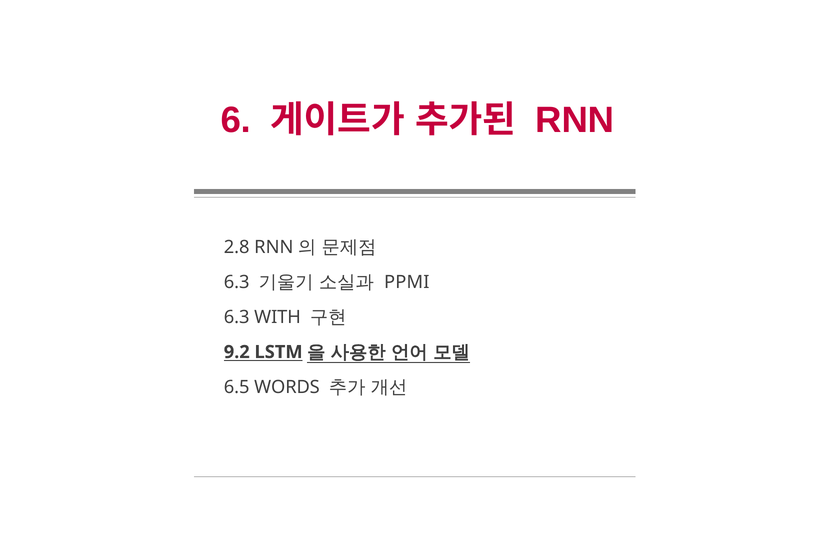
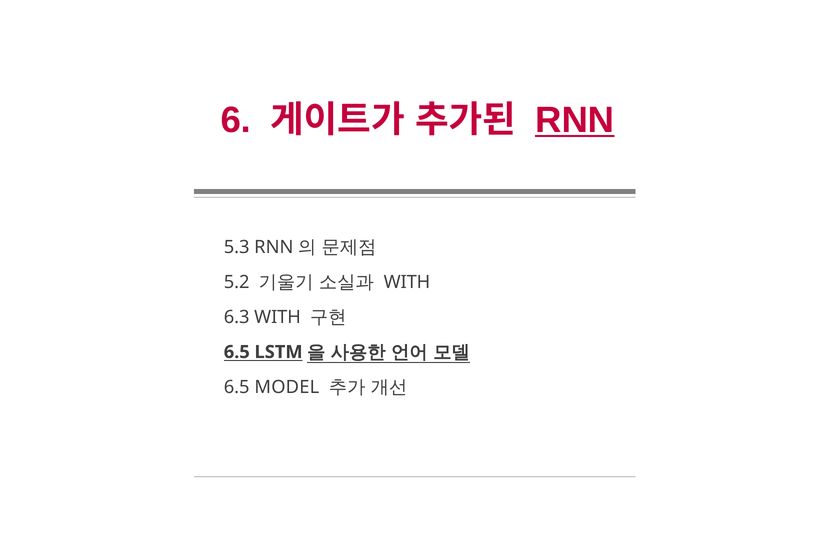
RNN underline: none -> present (575, 120)
2.8: 2.8 -> 5.3 (237, 247)
6.3: 6.3 -> 5.2 (237, 282)
PPMI: PPMI -> WITH (407, 282)
9.2: 9.2 -> 6.5 (237, 352)
WORDS: WORDS -> MODEL (287, 387)
